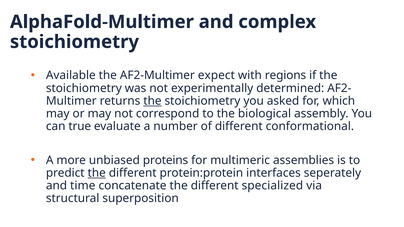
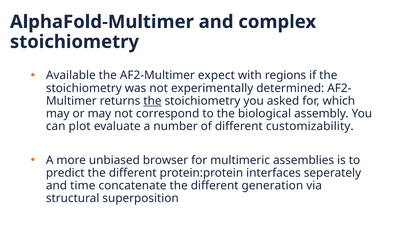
true: true -> plot (80, 126)
conformational: conformational -> customizability (310, 126)
proteins: proteins -> browser (166, 160)
the underline: present -> none (97, 173)
specialized: specialized -> generation (272, 186)
